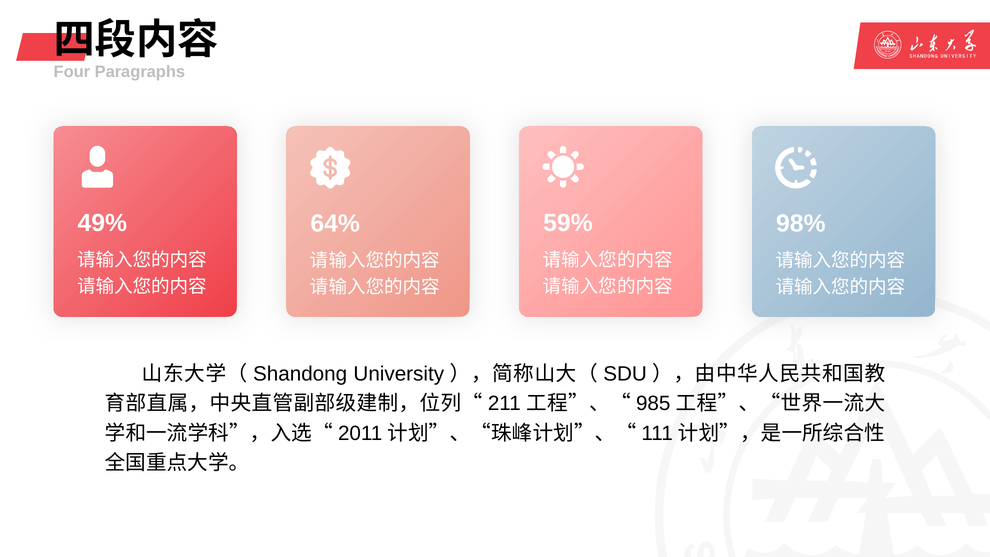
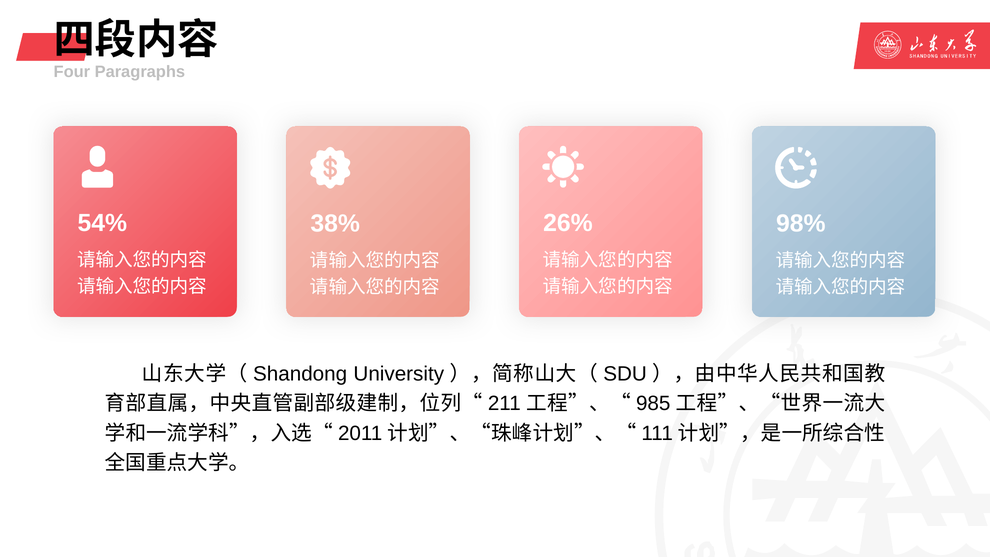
49%: 49% -> 54% (102, 223)
59%: 59% -> 26% (568, 223)
64%: 64% -> 38% (335, 224)
